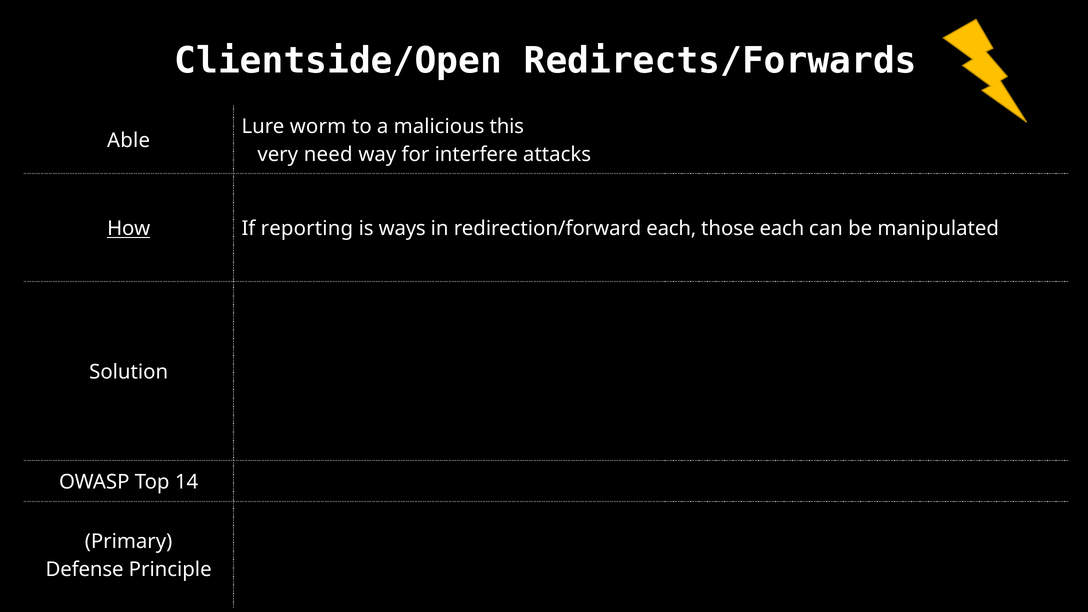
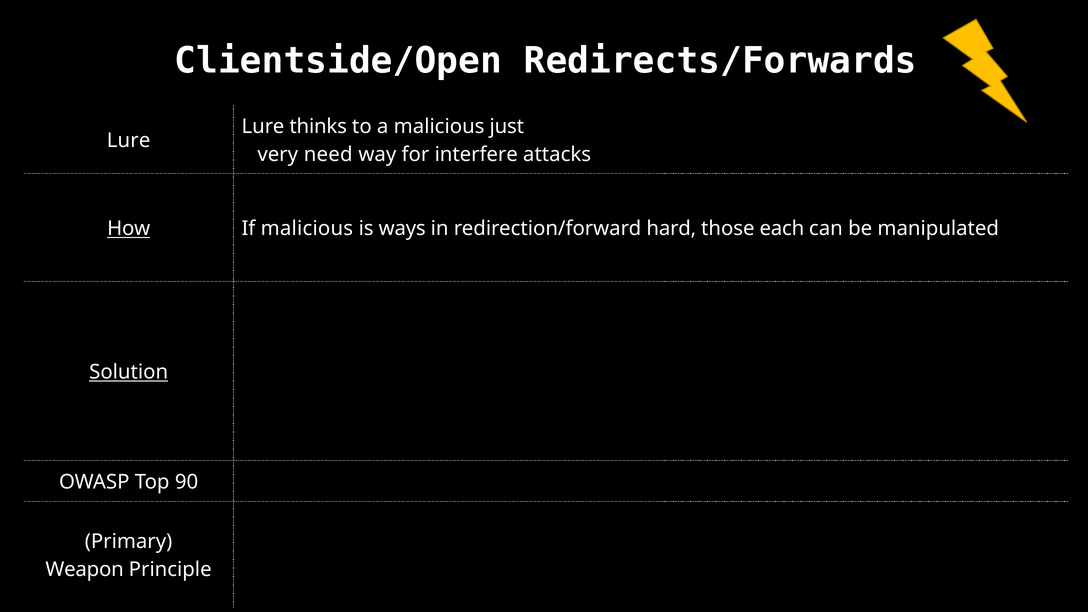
worm: worm -> thinks (318, 127)
this: this -> just (507, 127)
Able: Able -> Lure (129, 141)
If reporting: reporting -> malicious (307, 229)
redirection/forward each: each -> hard (671, 229)
Solution underline: none -> present (129, 372)
14: 14 -> 90 (187, 482)
Defense: Defense -> Weapon (85, 569)
